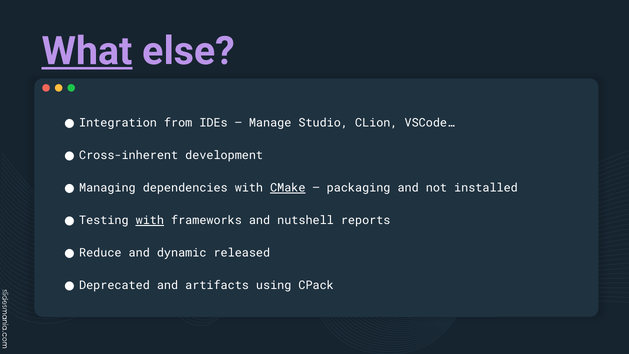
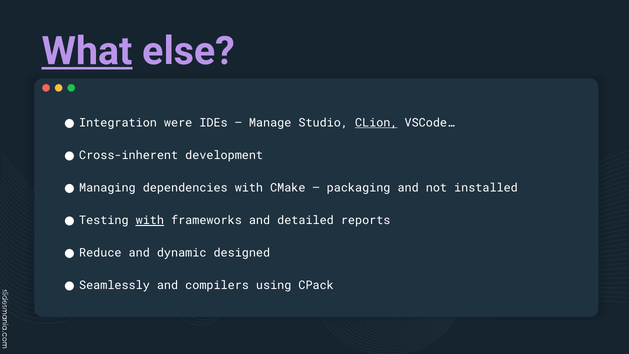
from: from -> were (178, 123)
CLion underline: none -> present (376, 123)
CMake underline: present -> none (288, 188)
nutshell: nutshell -> detailed (306, 220)
released: released -> designed (242, 253)
Deprecated: Deprecated -> Seamlessly (114, 285)
artifacts: artifacts -> compilers (217, 285)
